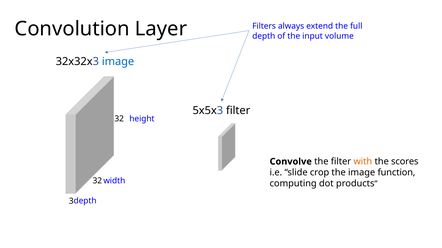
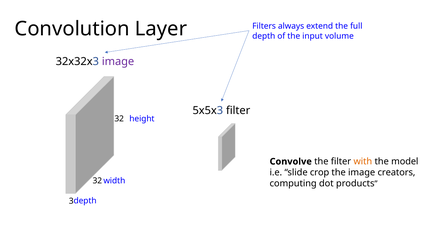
image colour: blue -> purple (118, 62)
scores: scores -> model (405, 162)
function: function -> creators (396, 173)
